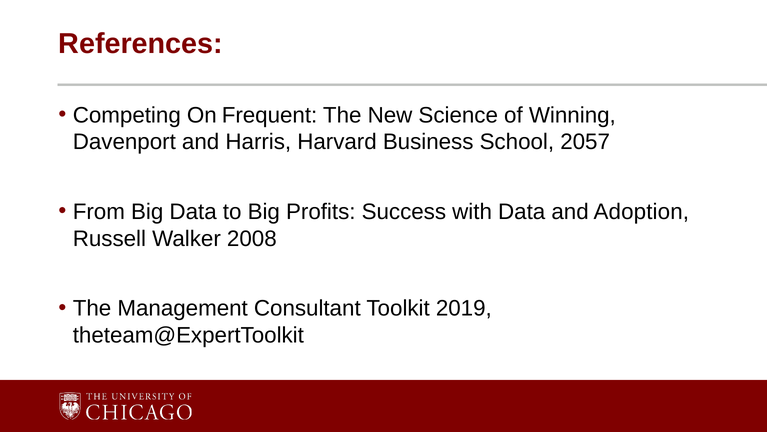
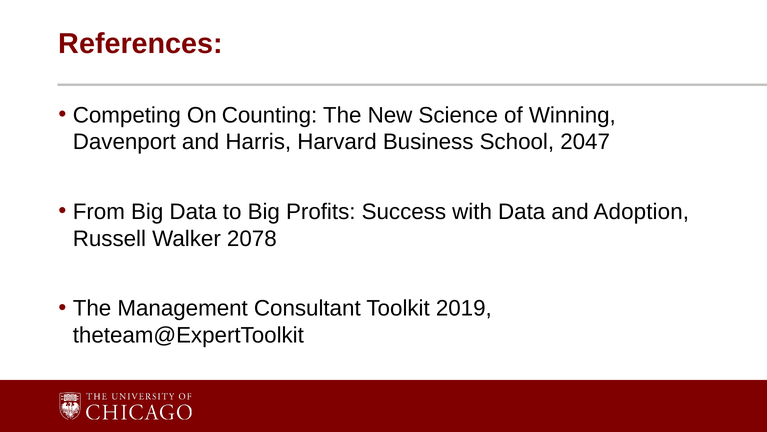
Frequent: Frequent -> Counting (270, 115)
2057: 2057 -> 2047 (585, 142)
2008: 2008 -> 2078 (252, 238)
